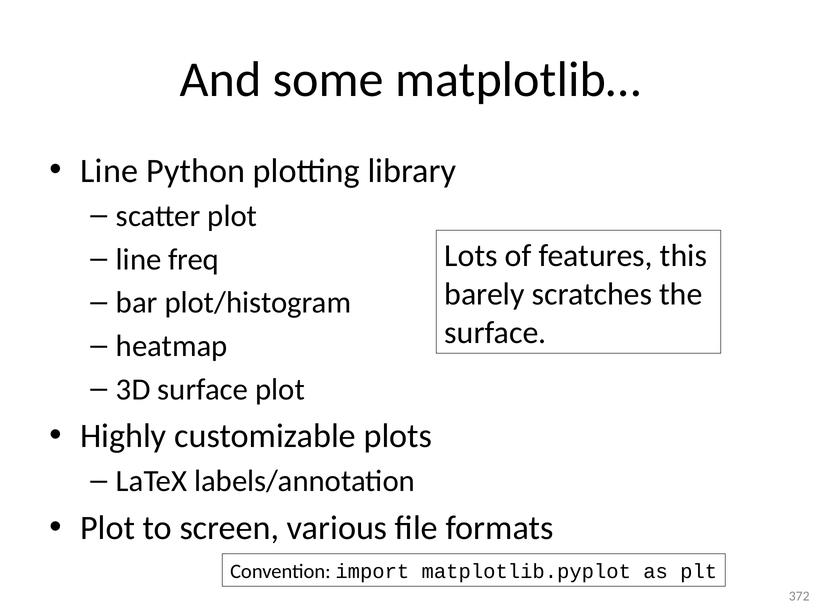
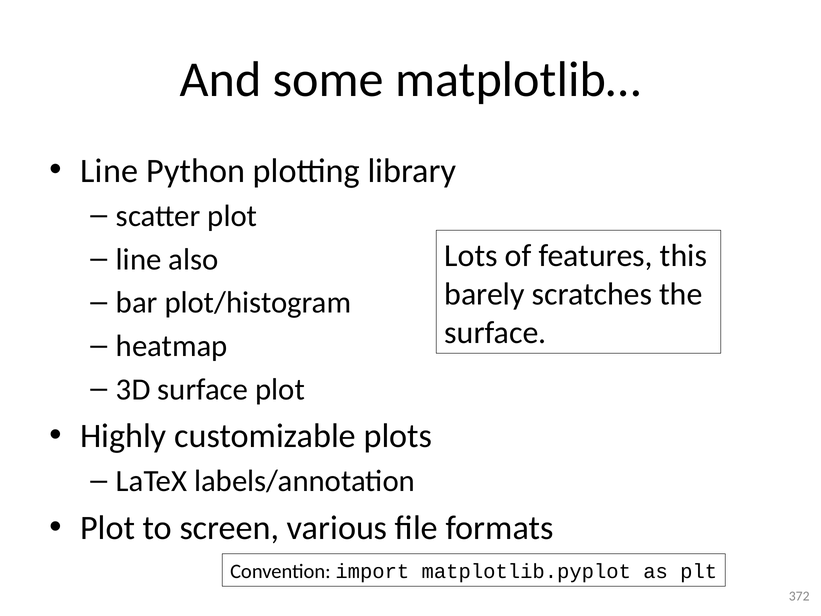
freq: freq -> also (193, 259)
